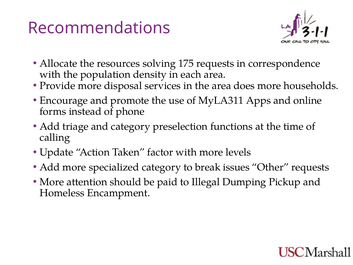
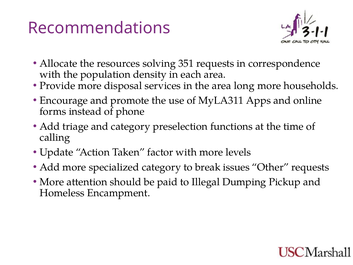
175: 175 -> 351 (186, 63)
does: does -> long (244, 86)
